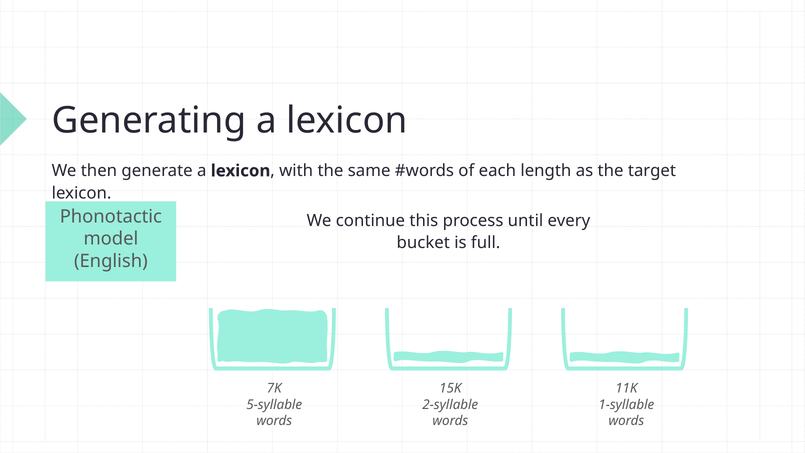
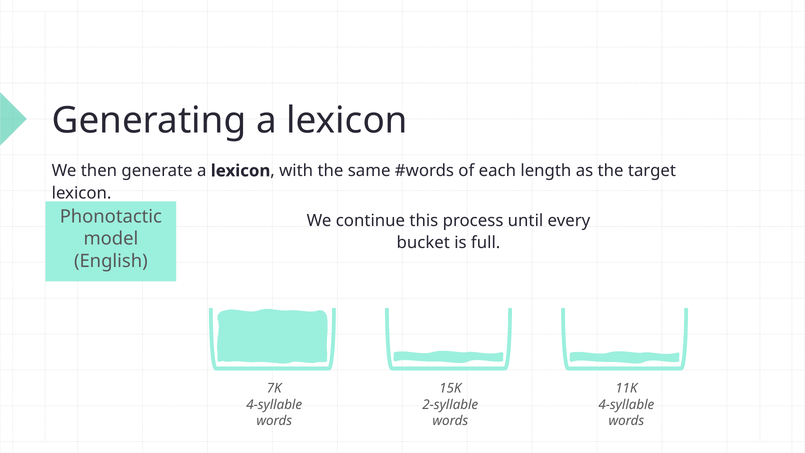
5-syllable: 5-syllable -> 4-syllable (274, 404)
1-syllable: 1-syllable -> 4-syllable (626, 404)
